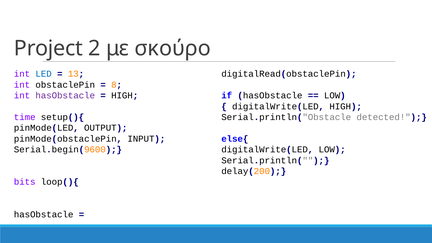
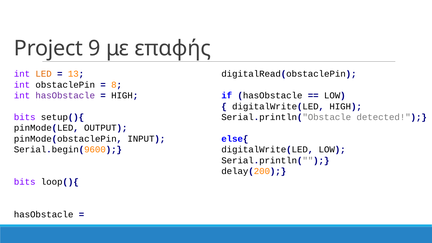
2: 2 -> 9 (94, 48)
σκούρο: σκούρο -> επαφής (173, 48)
LED colour: blue -> orange (44, 74)
time: time -> bits (25, 117)
